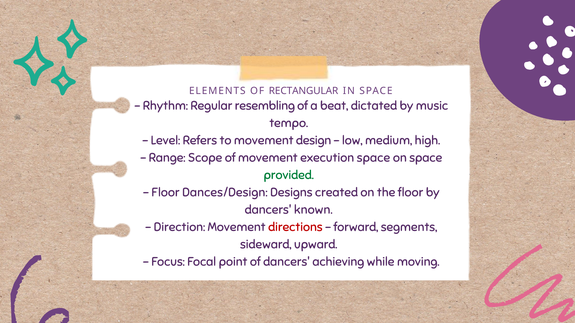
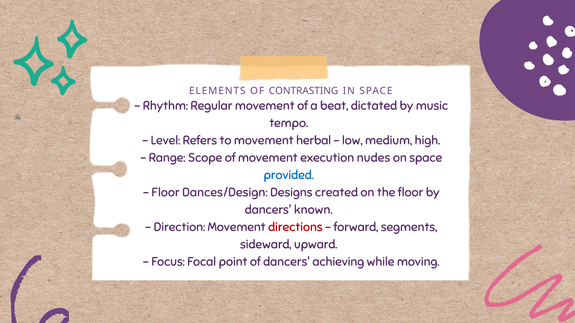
RECTANGULAR: RECTANGULAR -> CONTRASTING (303, 91)
Regular resembling: resembling -> movement (265, 106)
design: design -> herbal (314, 141)
execution space: space -> nudes (374, 158)
provided colour: green -> blue (289, 175)
